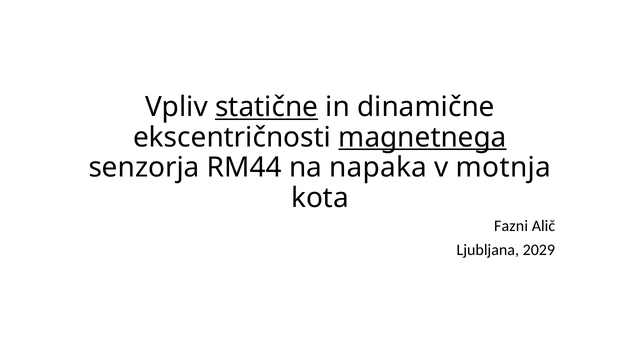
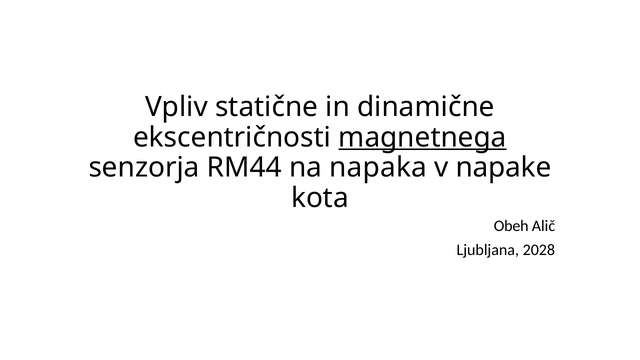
statične underline: present -> none (267, 107)
motnja: motnja -> napake (504, 168)
Fazni: Fazni -> Obeh (511, 226)
2029: 2029 -> 2028 (539, 250)
